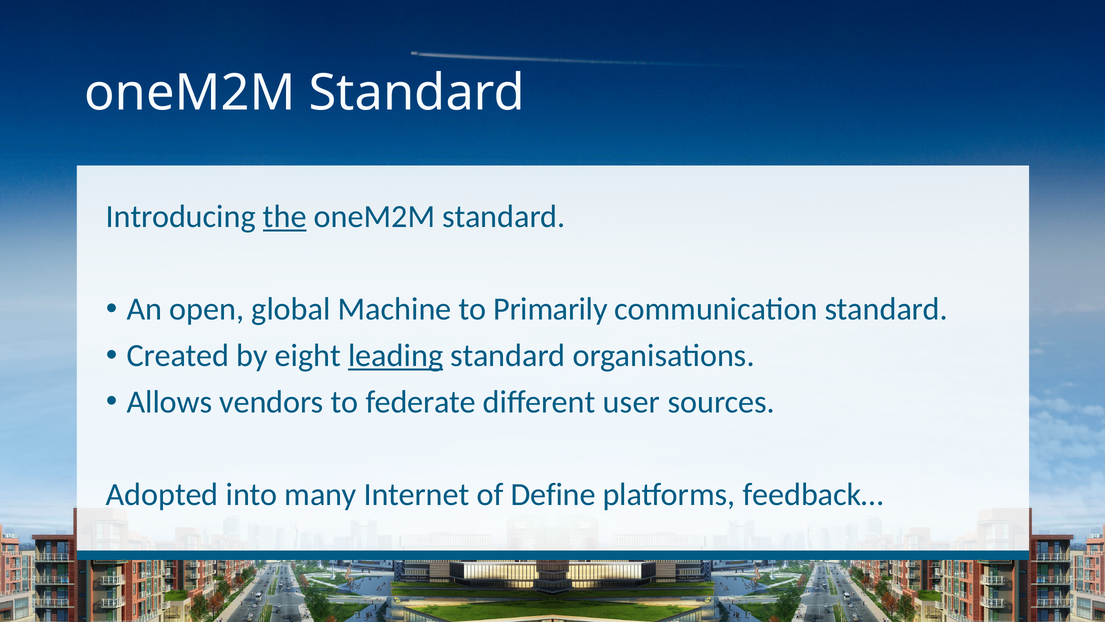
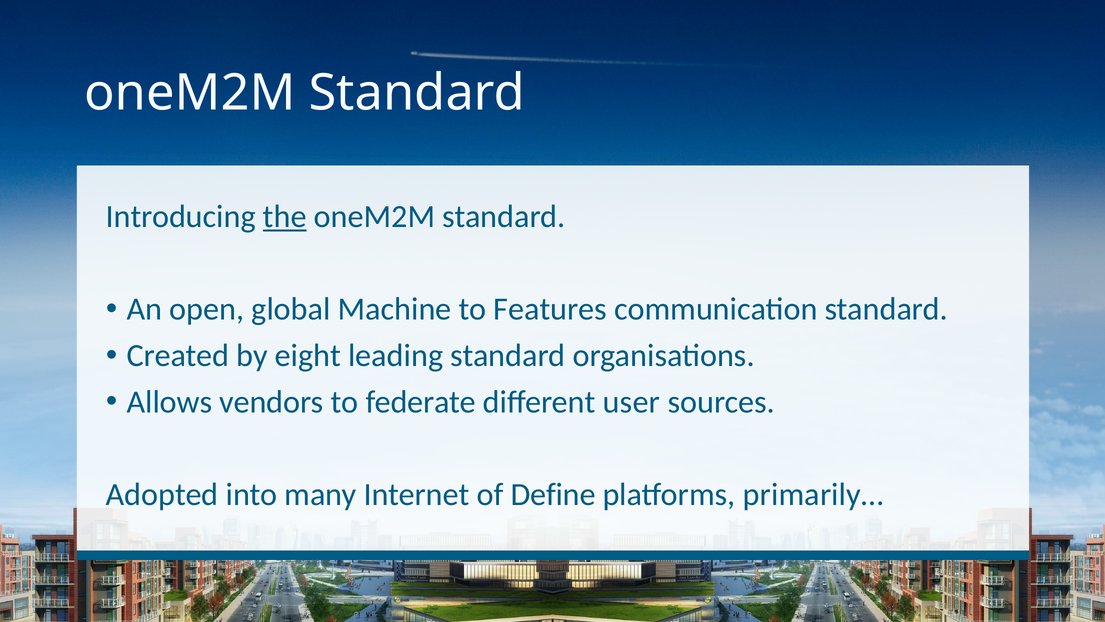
Primarily: Primarily -> Features (550, 309)
leading underline: present -> none (396, 355)
feedback…: feedback… -> primarily… (813, 494)
